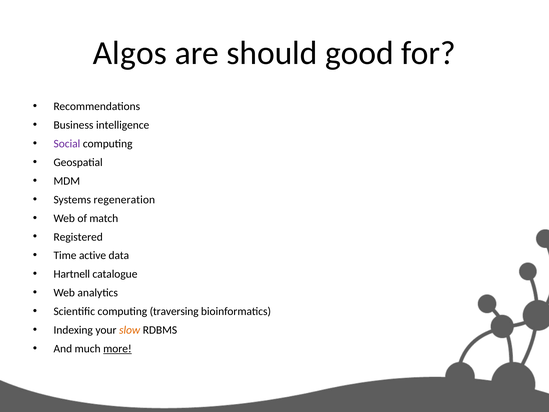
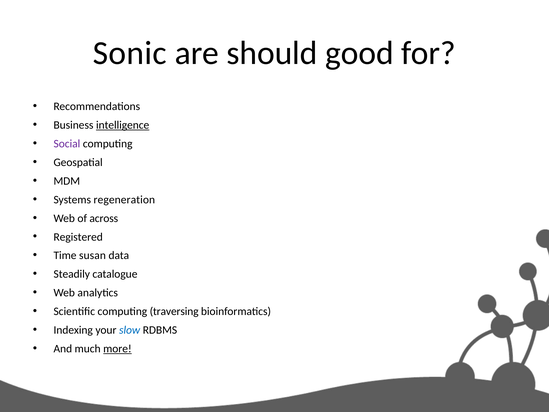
Algos: Algos -> Sonic (130, 53)
intelligence underline: none -> present (123, 125)
match: match -> across (104, 218)
active: active -> susan (92, 255)
Hartnell: Hartnell -> Steadily (72, 274)
slow colour: orange -> blue (130, 330)
